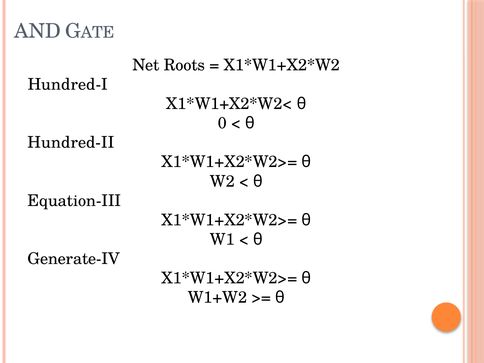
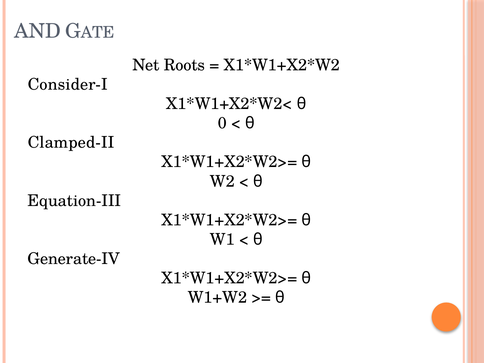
Hundred-I: Hundred-I -> Consider-I (68, 85)
Hundred-II: Hundred-II -> Clamped-II (71, 143)
